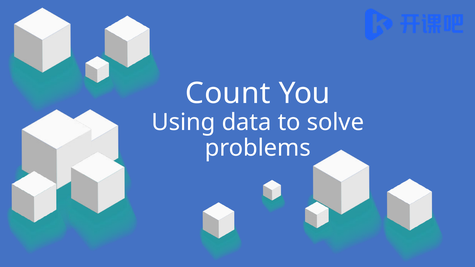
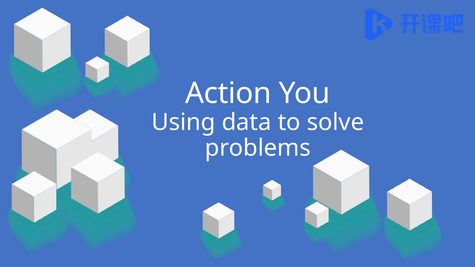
Count: Count -> Action (228, 93)
